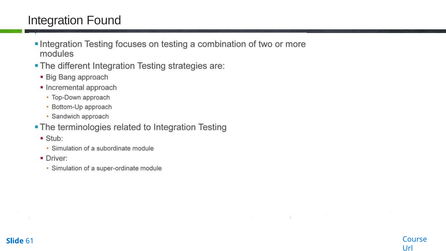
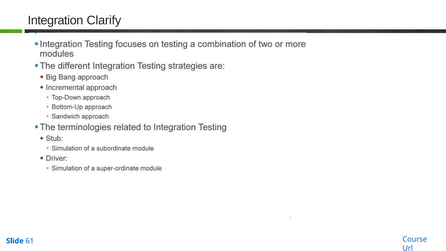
Found: Found -> Clarify (104, 21)
